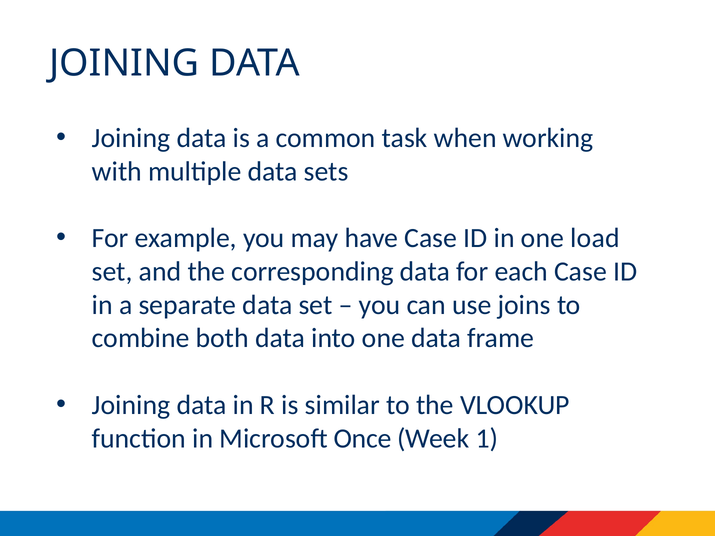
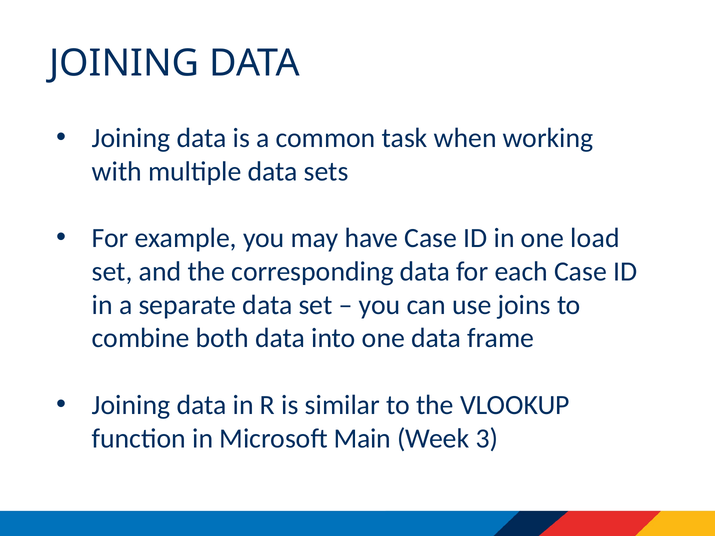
Once: Once -> Main (362, 439)
1: 1 -> 3 (487, 439)
